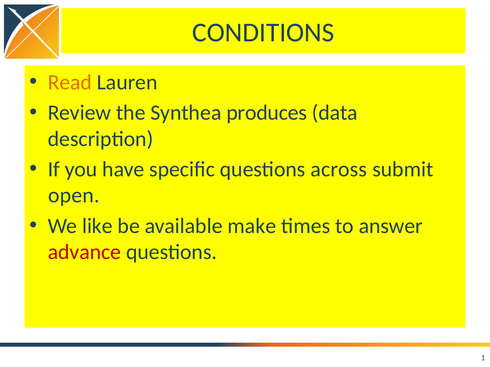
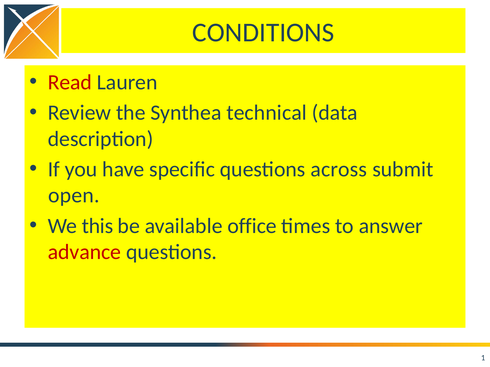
Read colour: orange -> red (70, 82)
produces: produces -> technical (267, 113)
like: like -> this (97, 226)
make: make -> office (252, 226)
